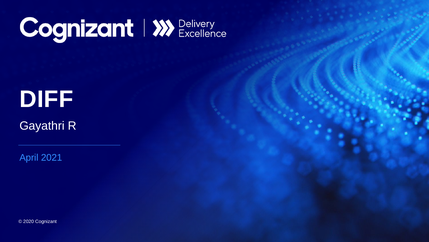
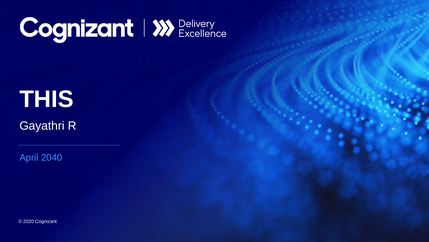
DIFF: DIFF -> THIS (47, 99)
2021: 2021 -> 2040 (52, 157)
